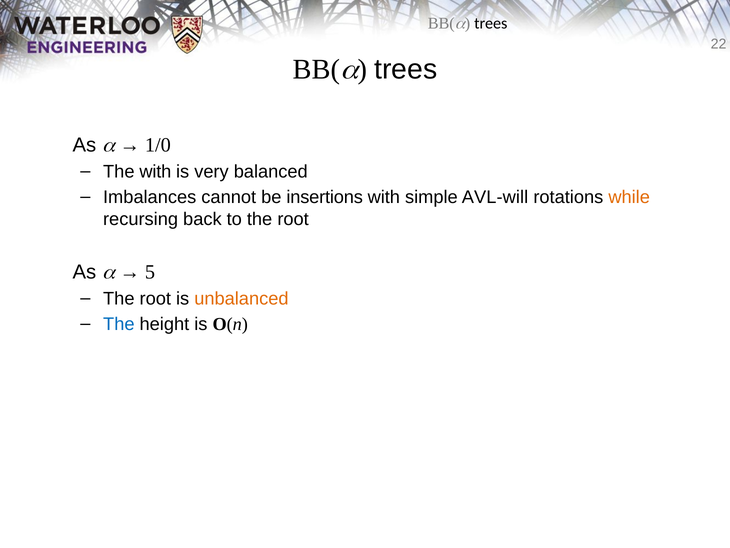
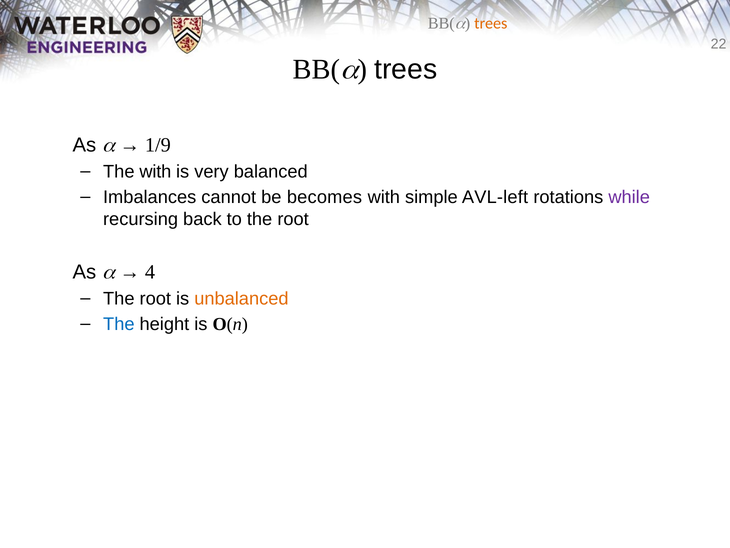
trees colour: black -> orange (491, 23)
1/0: 1/0 -> 1/9 (158, 145)
insertions: insertions -> becomes (324, 197)
AVL-will: AVL-will -> AVL-left (495, 197)
while colour: orange -> purple (629, 197)
5: 5 -> 4 (150, 272)
